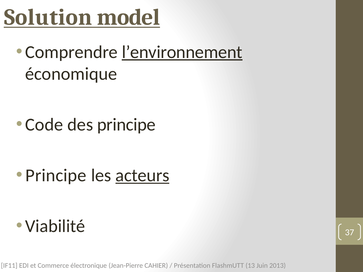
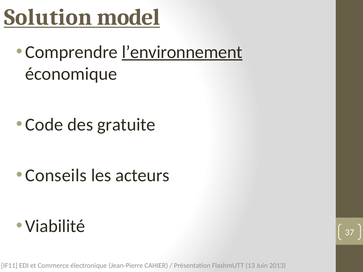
des principe: principe -> gratuite (126, 125)
Principe: Principe -> Conseils (56, 176)
acteurs underline: present -> none (142, 176)
